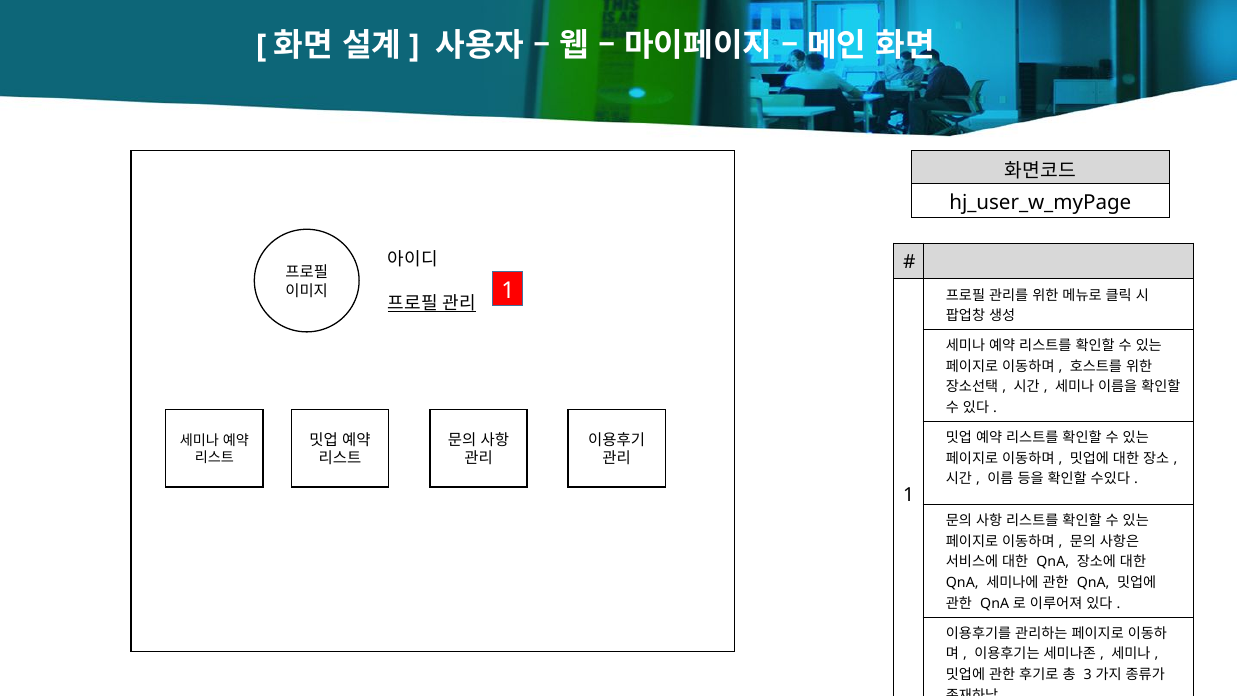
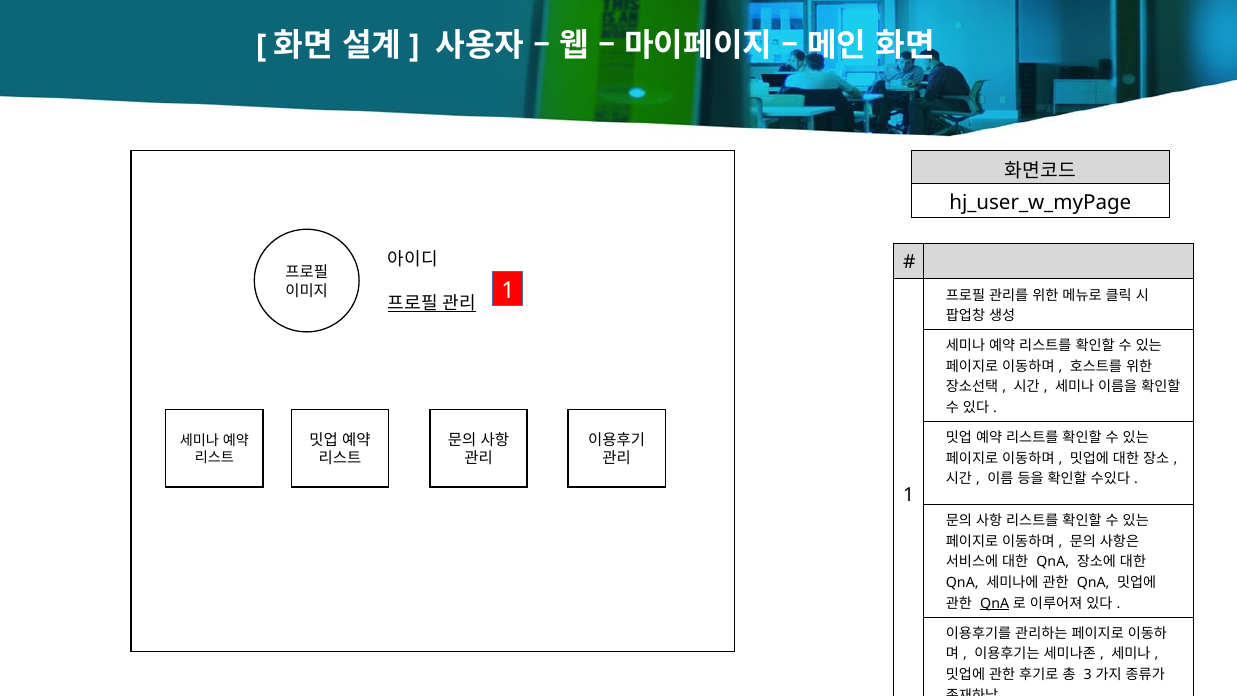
QnA underline: none -> present (995, 604)
